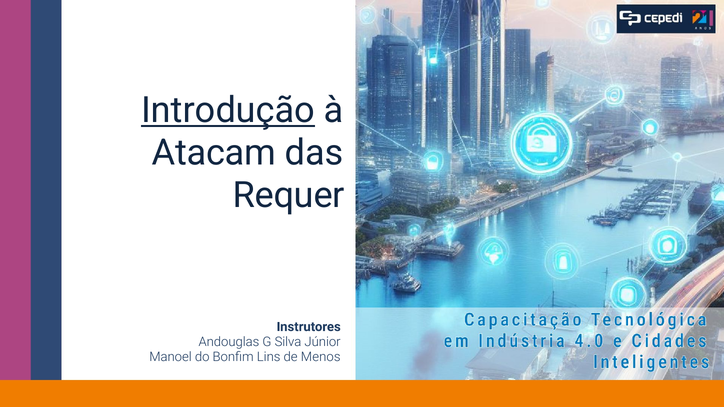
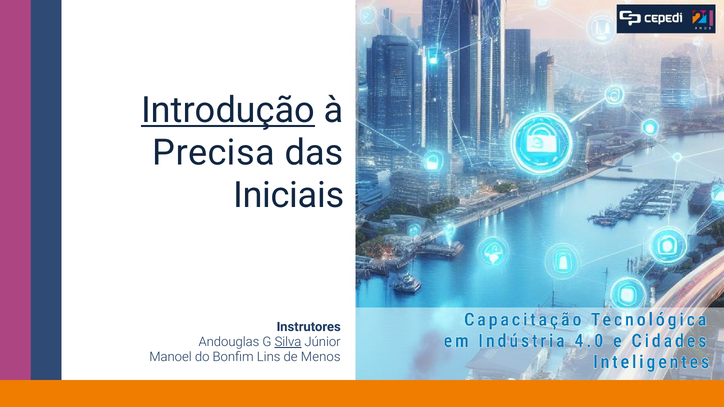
Atacam: Atacam -> Precisa (214, 153)
Requer: Requer -> Iniciais (289, 195)
Silva underline: none -> present (288, 342)
